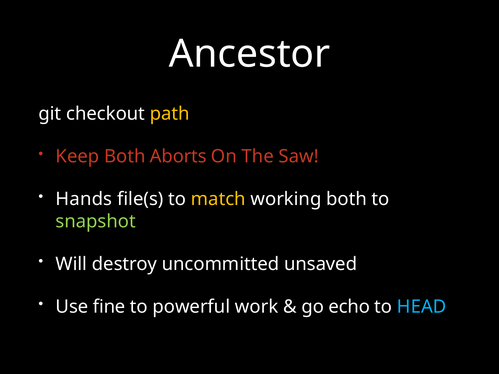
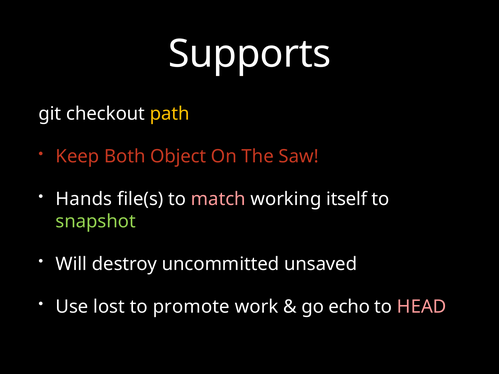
Ancestor: Ancestor -> Supports (250, 54)
Aborts: Aborts -> Object (178, 156)
match colour: yellow -> pink (218, 199)
working both: both -> itself (347, 199)
fine: fine -> lost (109, 307)
powerful: powerful -> promote (191, 307)
HEAD colour: light blue -> pink (422, 307)
